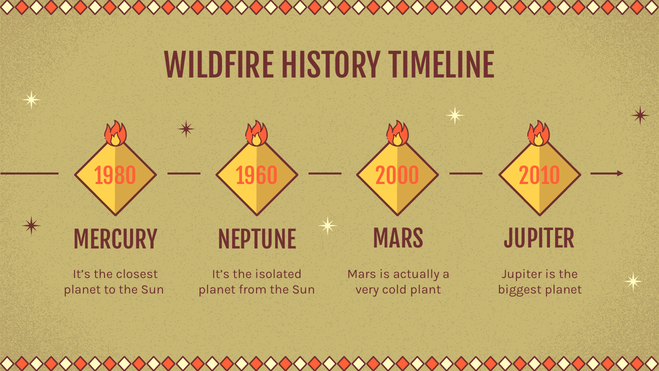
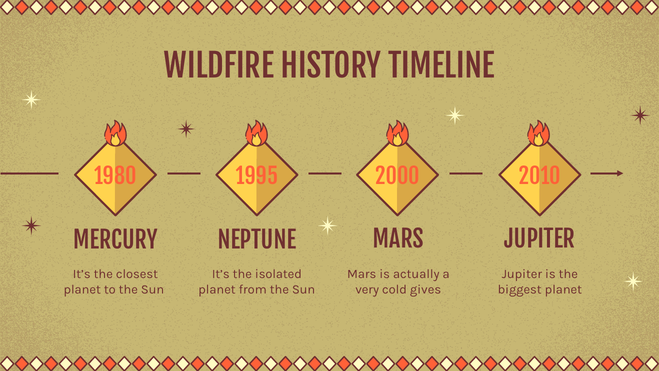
1960: 1960 -> 1995 (257, 177)
plant: plant -> gives (426, 289)
